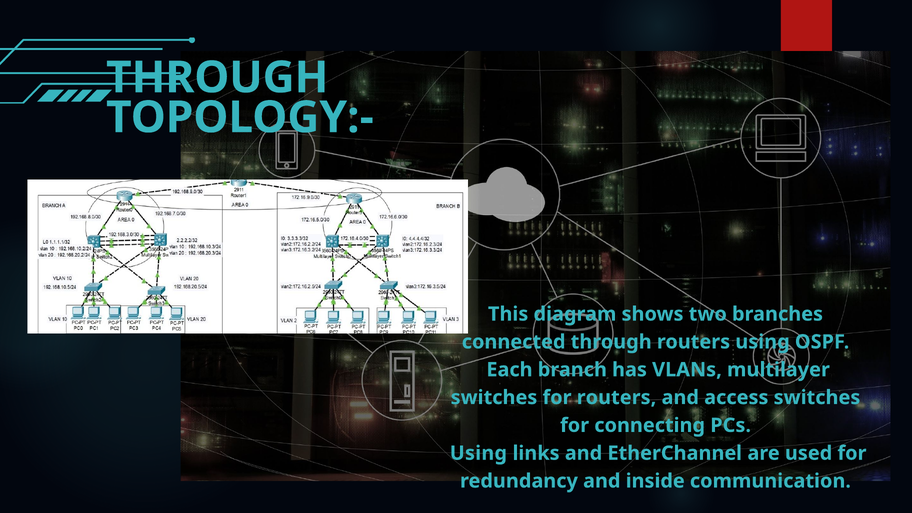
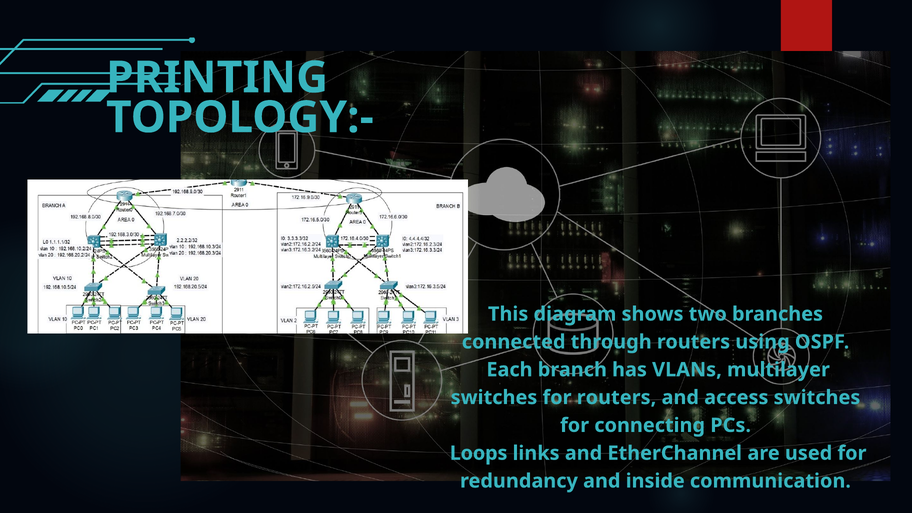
THROUGH: THROUGH -> PRINTING (217, 78)
Using: Using -> Loops (479, 453)
